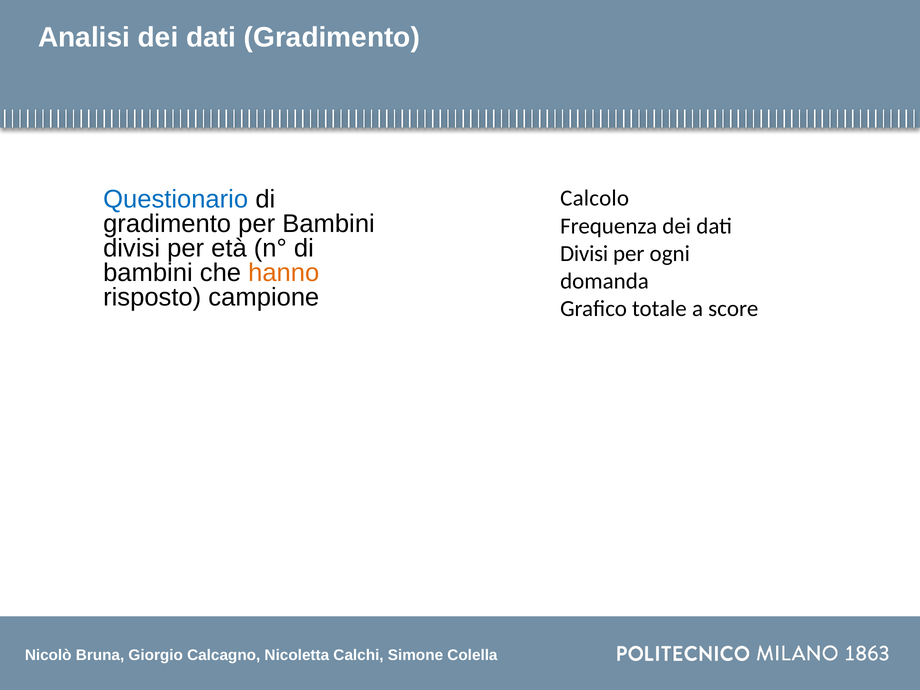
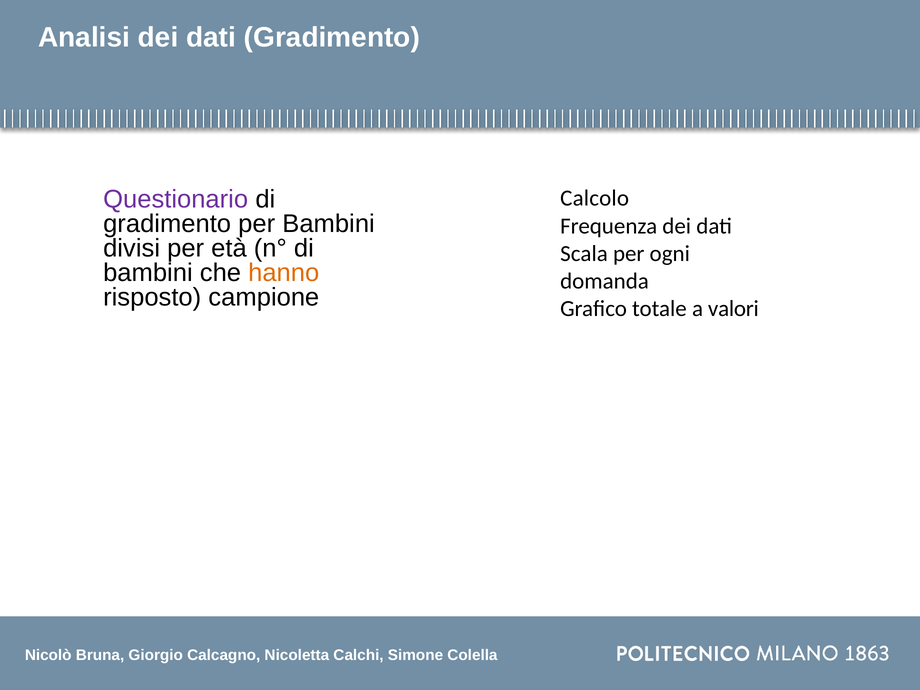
Questionario colour: blue -> purple (176, 199)
Divisi: Divisi -> Scala (584, 254)
score: score -> valori (733, 309)
